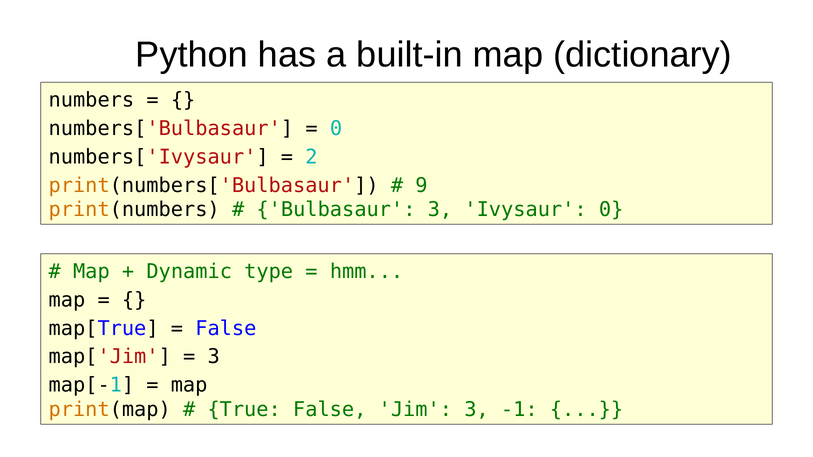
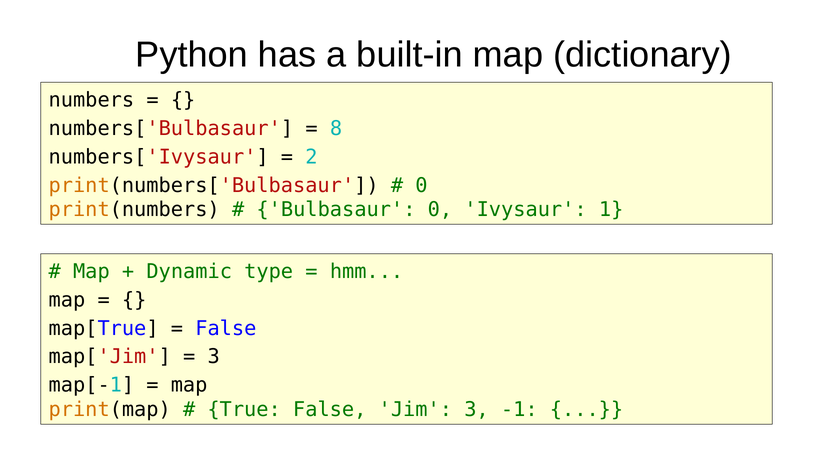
0: 0 -> 8 (336, 129)
9: 9 -> 0 (421, 185)
Bulbasaur 3: 3 -> 0 (440, 210)
Ivysaur 0: 0 -> 1 (611, 210)
